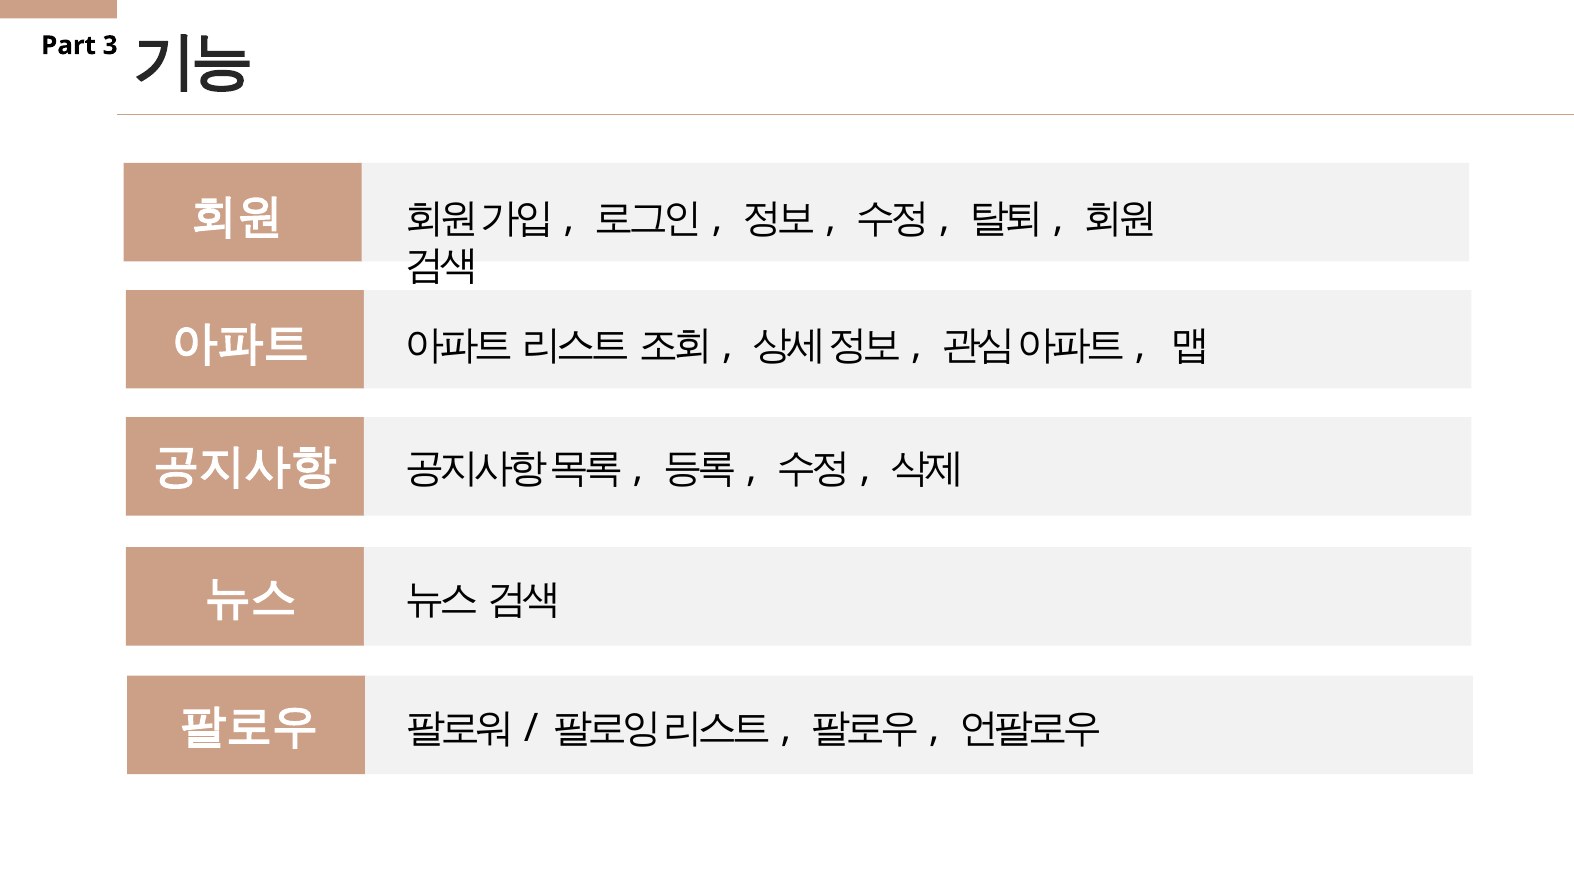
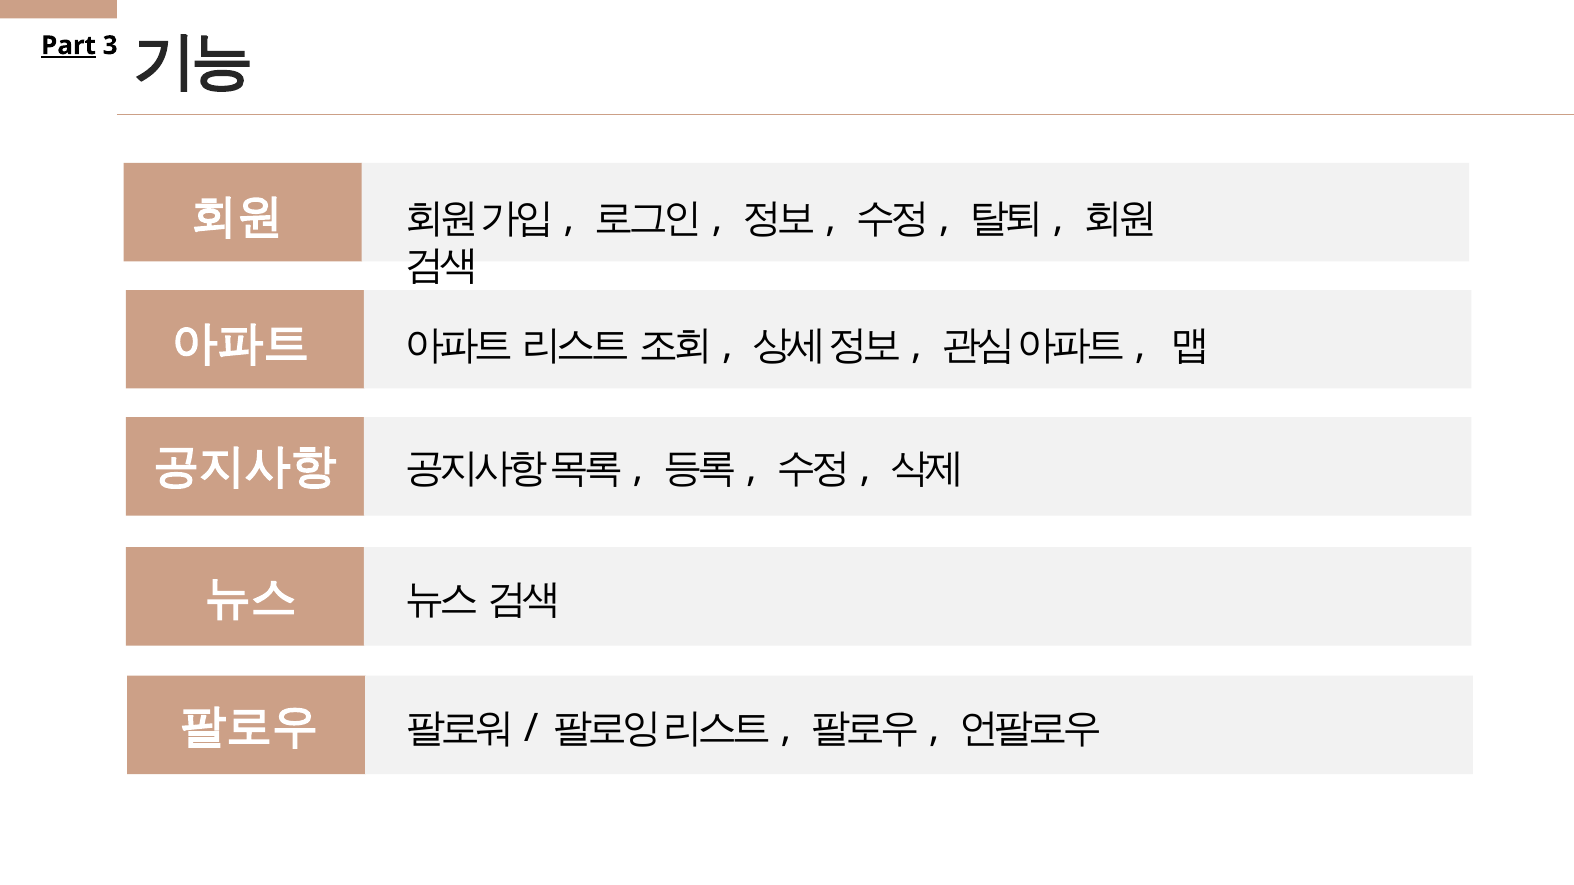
Part underline: none -> present (68, 45)
